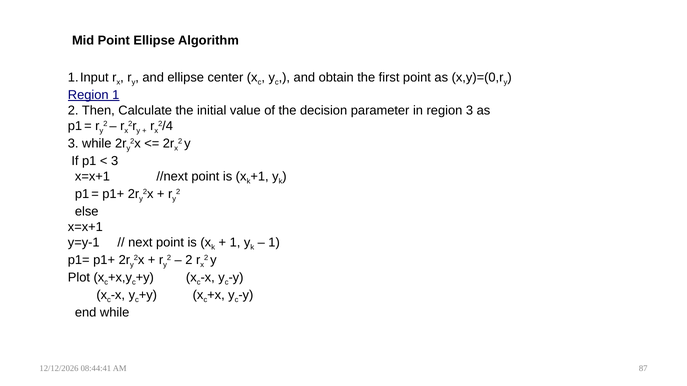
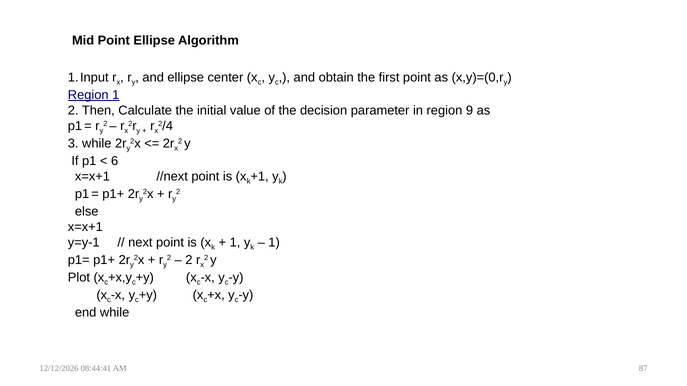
region 3: 3 -> 9 (470, 110)
3: 3 -> 6 (115, 161)
